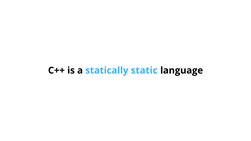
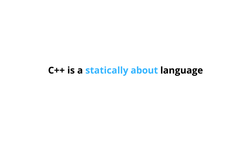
static: static -> about (144, 71)
